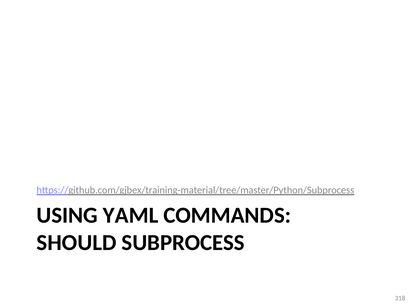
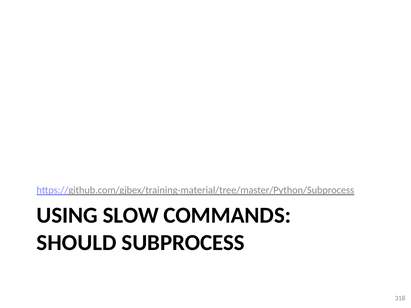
YAML: YAML -> SLOW (131, 215)
